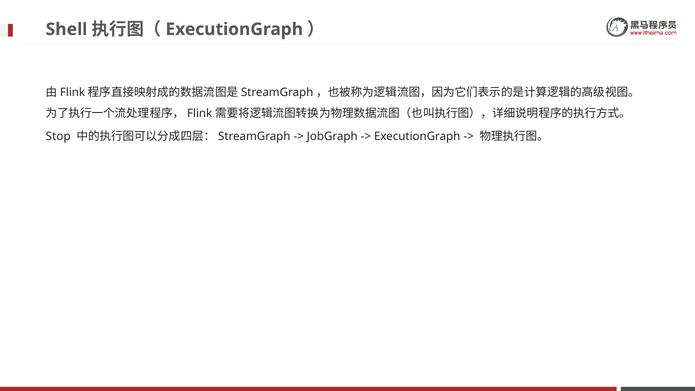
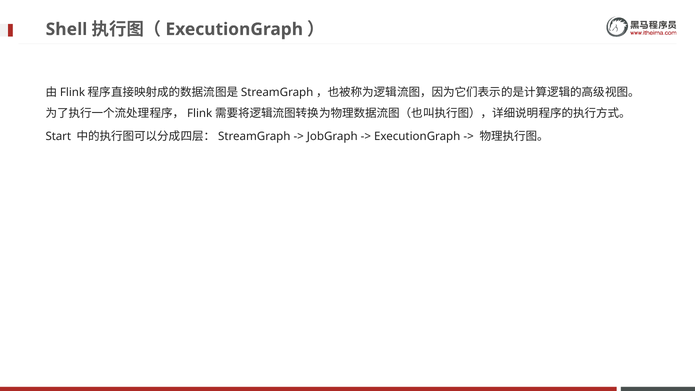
Stop: Stop -> Start (58, 136)
